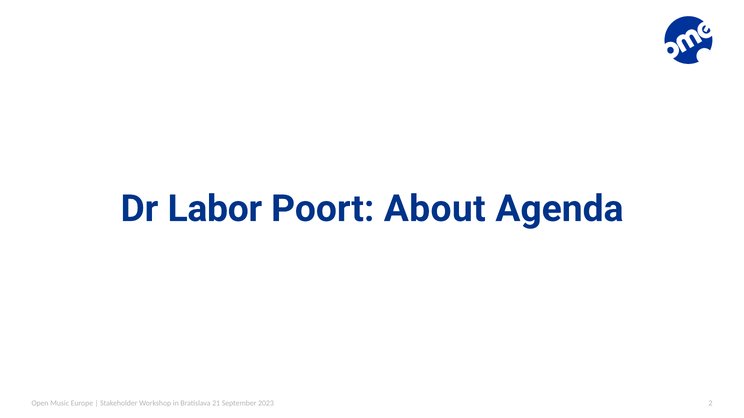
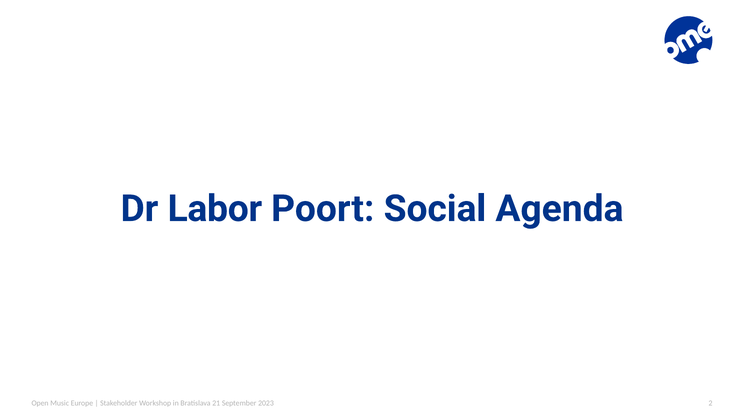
About: About -> Social (435, 209)
